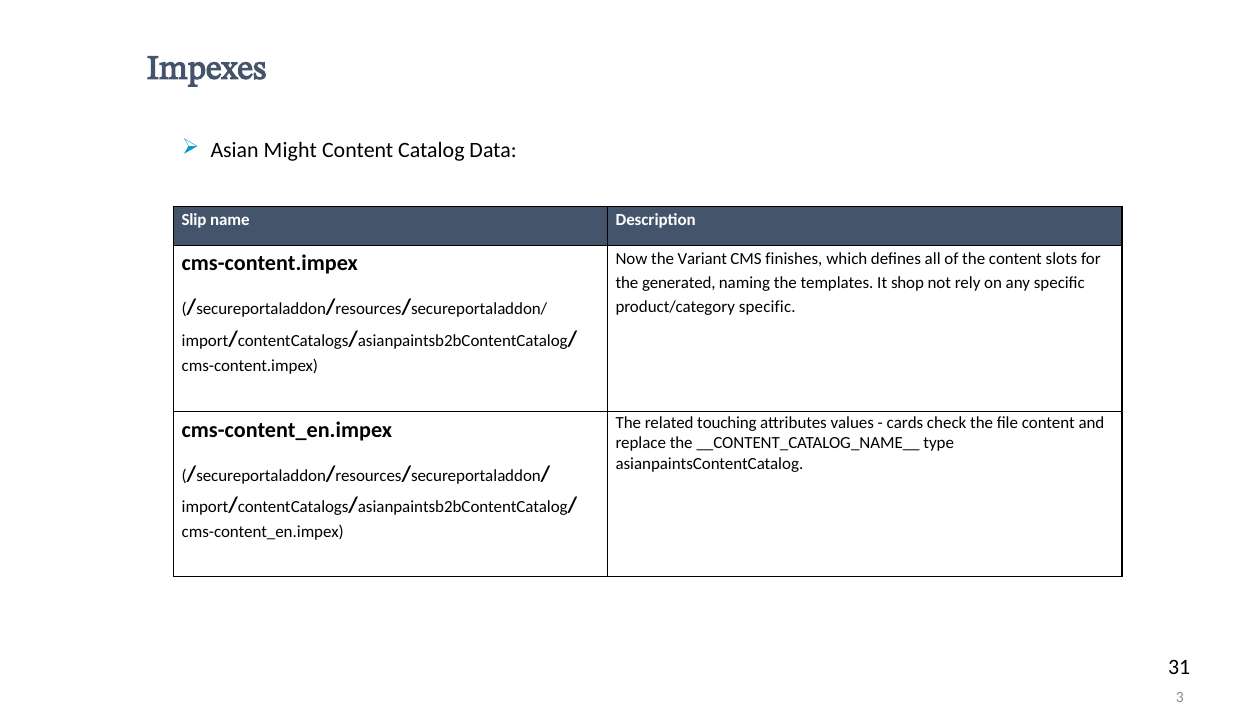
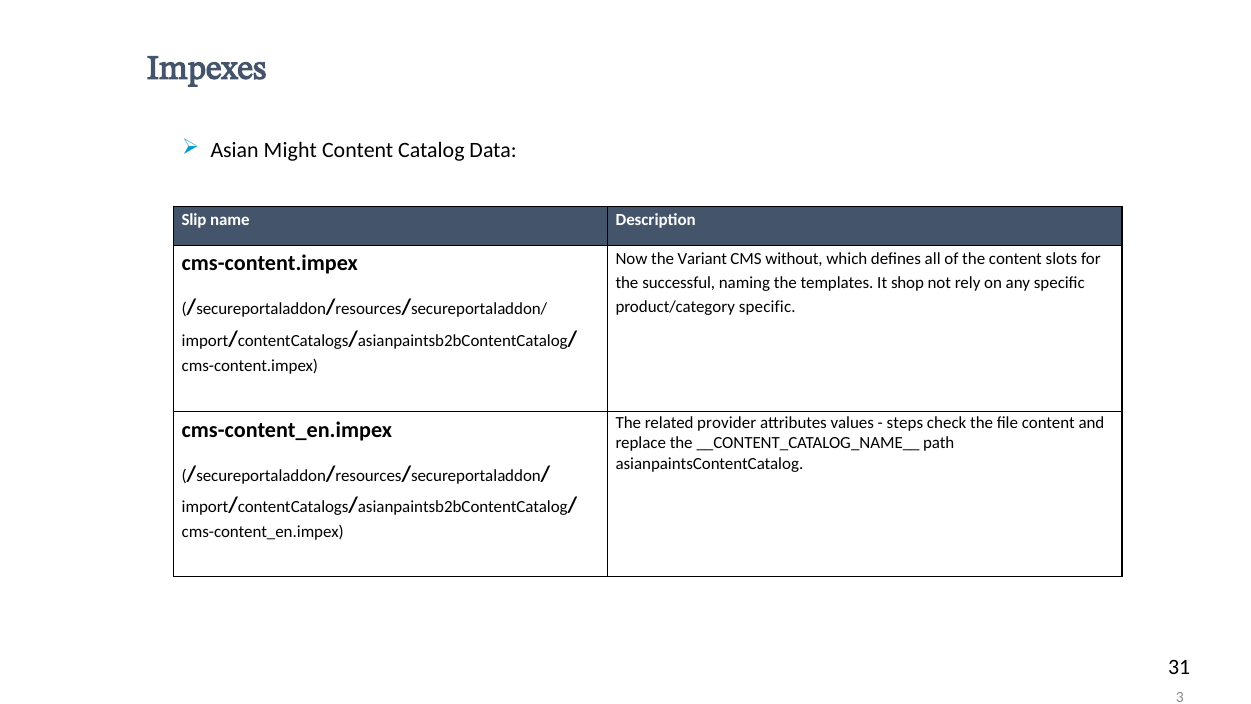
finishes: finishes -> without (794, 259)
generated: generated -> successful (679, 283)
touching: touching -> provider (727, 422)
cards: cards -> steps (905, 422)
type: type -> path (939, 443)
